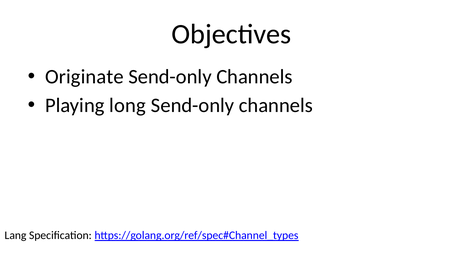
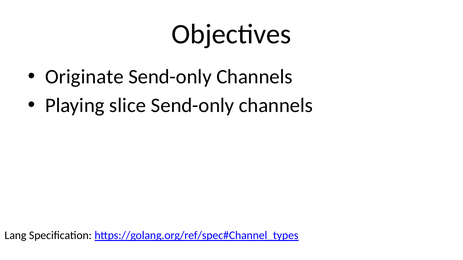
long: long -> slice (128, 106)
